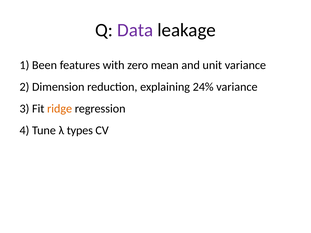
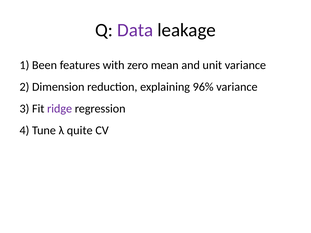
24%: 24% -> 96% (203, 87)
ridge colour: orange -> purple (60, 109)
types: types -> quite (80, 130)
